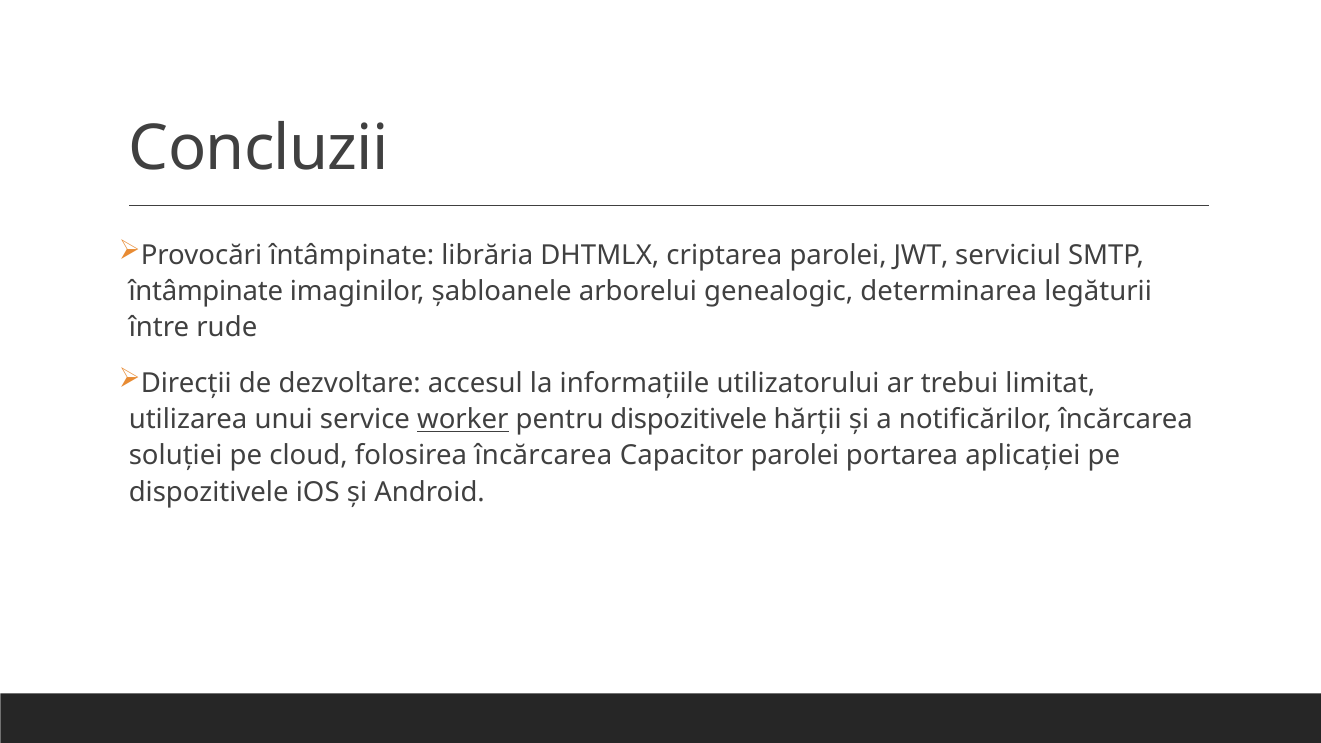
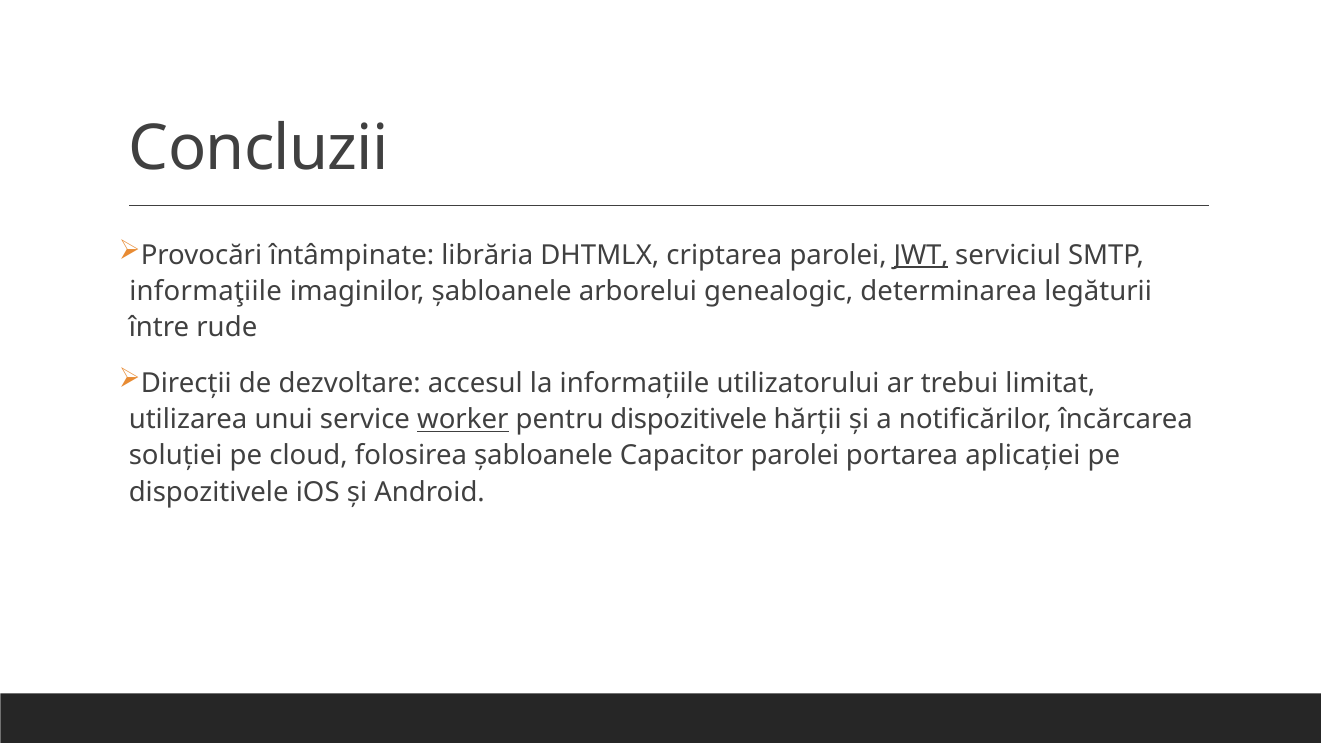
JWT underline: none -> present (921, 255)
întâmpinate: întâmpinate -> informaţiile (206, 291)
folosirea încărcarea: încărcarea -> şabloanele (544, 456)
